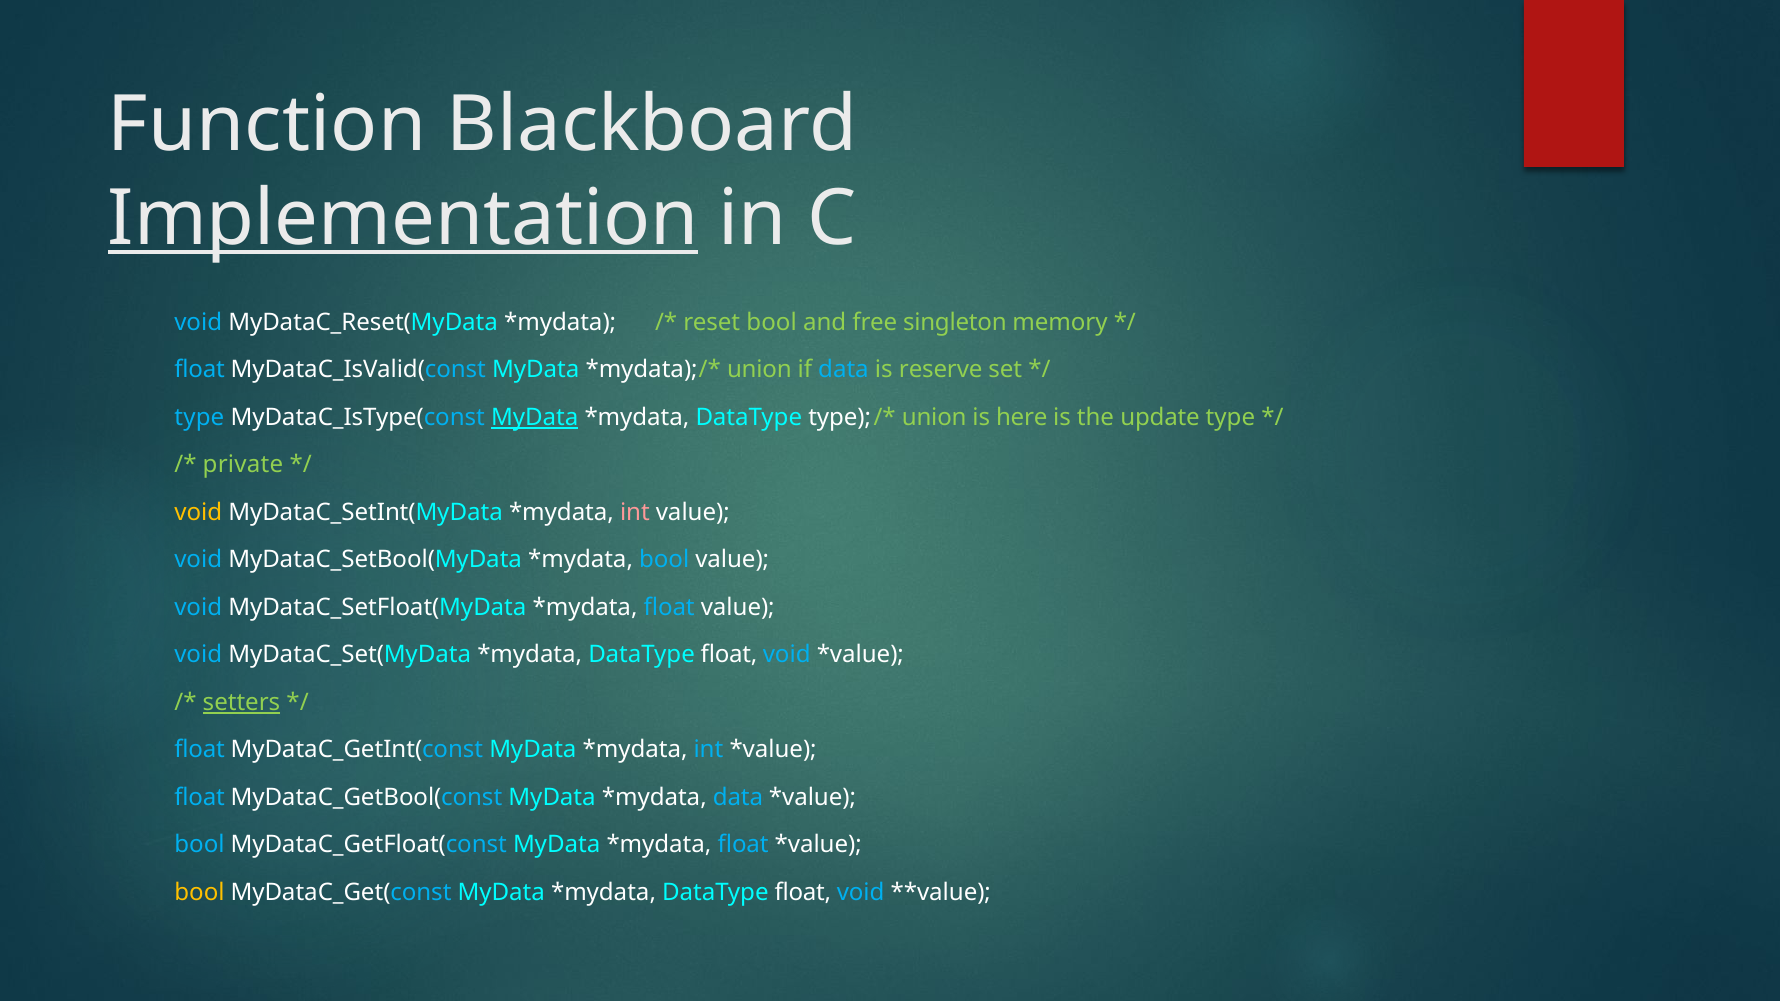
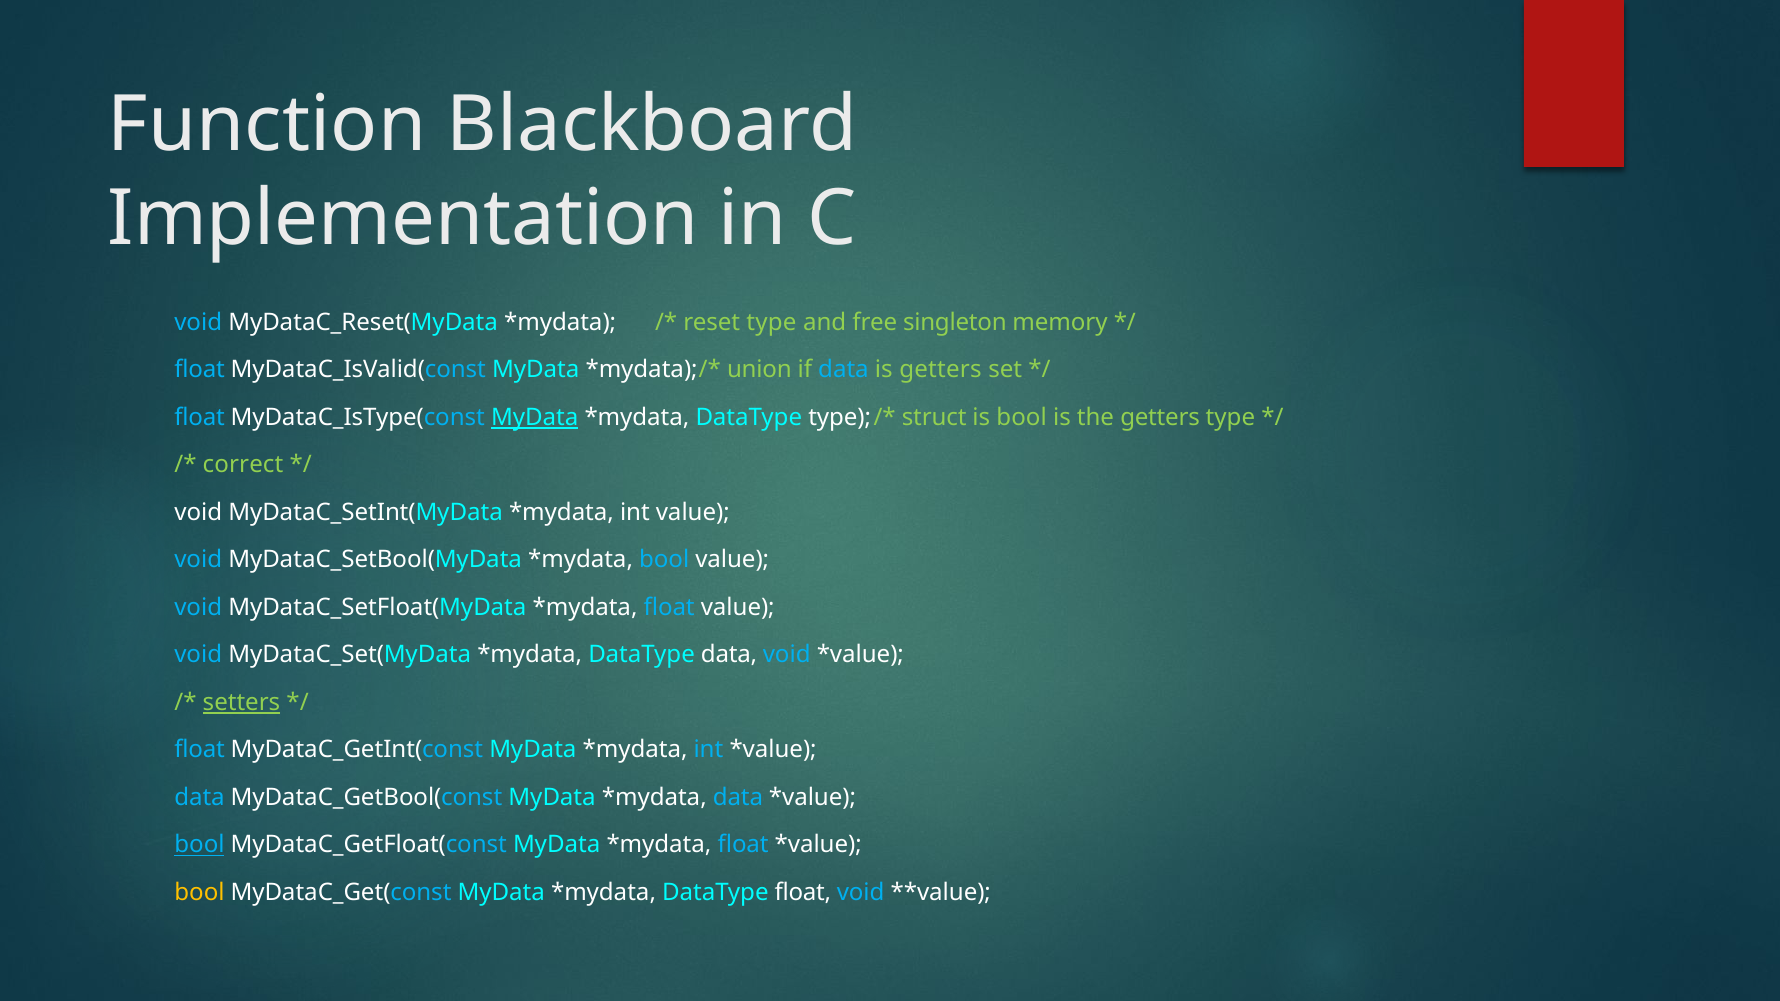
Implementation underline: present -> none (403, 218)
reset bool: bool -> type (771, 323)
is reserve: reserve -> getters (941, 370)
type: type -> float (200, 418)
union: union -> struct (934, 418)
is here: here -> bool (1022, 418)
the update: update -> getters (1160, 418)
private: private -> correct (243, 465)
void colour: yellow -> white (198, 513)
int colour: pink -> white (635, 513)
float: float -> data (729, 655)
float: float -> data (200, 798)
bool underline: none -> present (199, 845)
